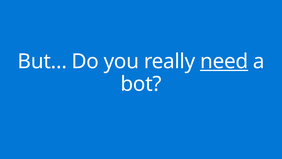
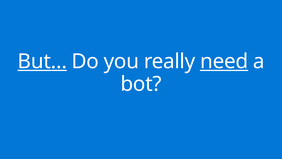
But underline: none -> present (42, 61)
